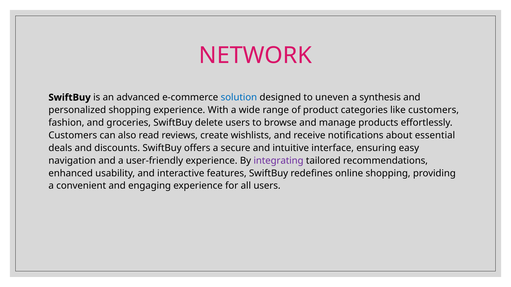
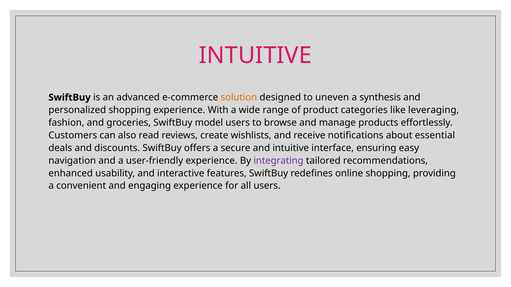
NETWORK: NETWORK -> INTUITIVE (255, 56)
solution colour: blue -> orange (239, 98)
like customers: customers -> leveraging (434, 110)
delete: delete -> model (209, 123)
